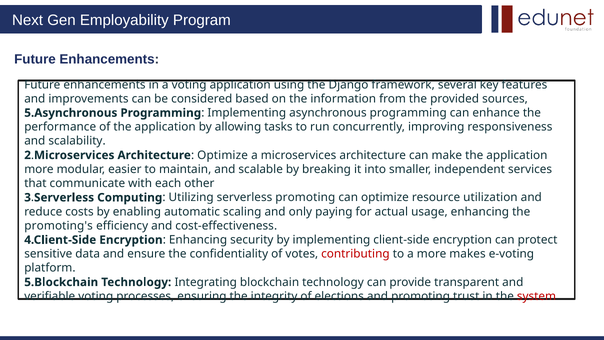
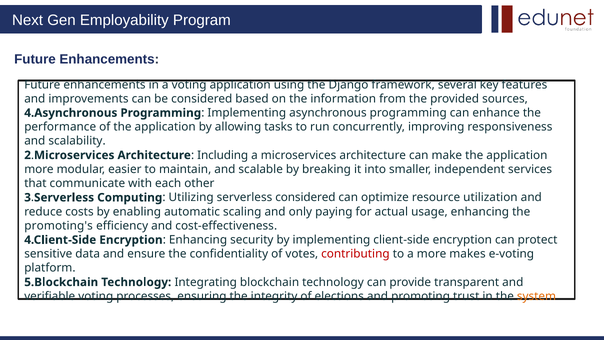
5.Asynchronous: 5.Asynchronous -> 4.Asynchronous (71, 113)
Architecture Optimize: Optimize -> Including (223, 155)
serverless promoting: promoting -> considered (305, 197)
system colour: red -> orange (537, 296)
